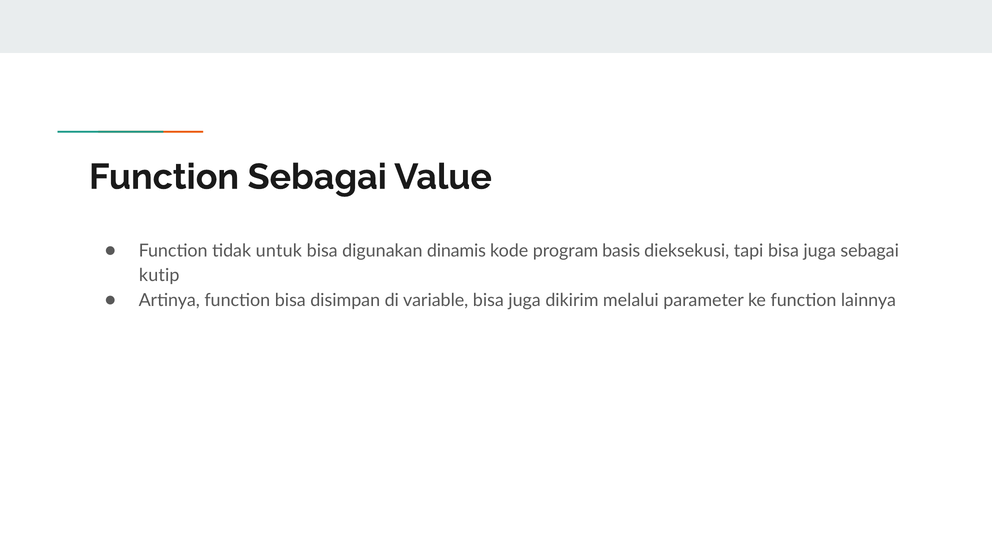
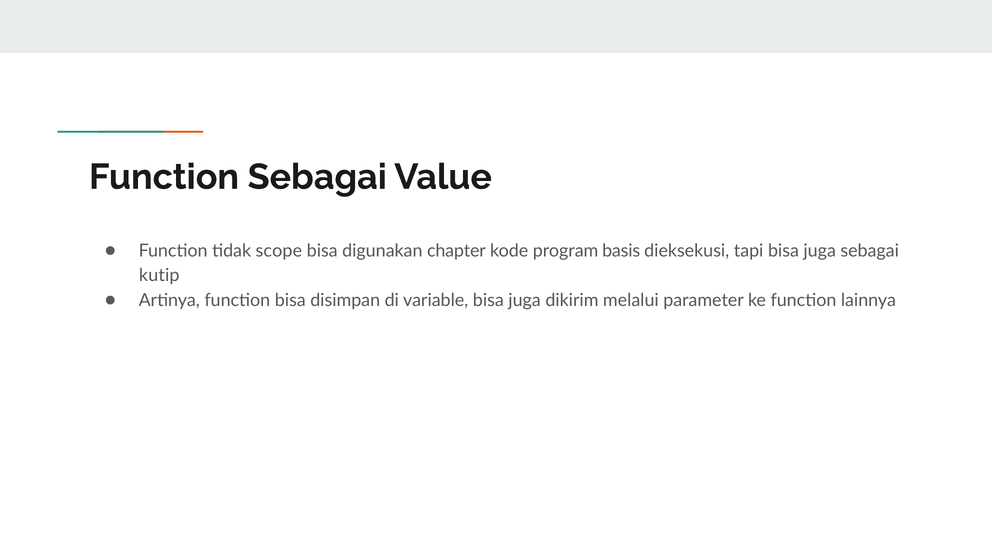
untuk: untuk -> scope (279, 251)
dinamis: dinamis -> chapter (456, 251)
